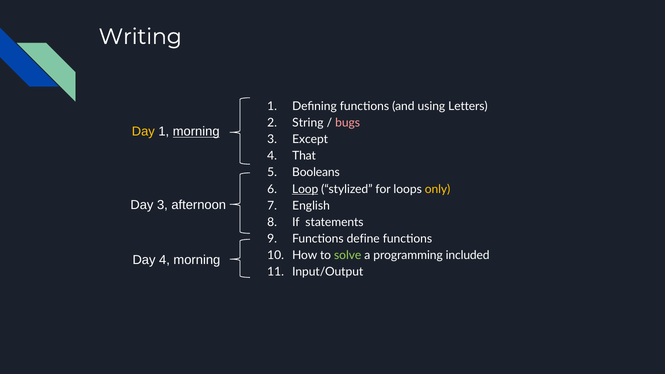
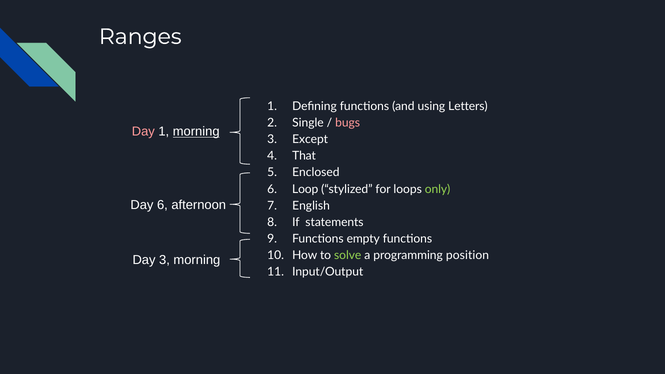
Writing: Writing -> Ranges (140, 37)
String: String -> Single (308, 123)
Day colour: yellow -> pink (143, 132)
Booleans: Booleans -> Enclosed (316, 173)
Loop underline: present -> none (305, 189)
only colour: yellow -> light green (438, 189)
Day 3: 3 -> 6 (162, 205)
define: define -> empty (363, 239)
included: included -> position (467, 255)
Day 4: 4 -> 3 (164, 260)
